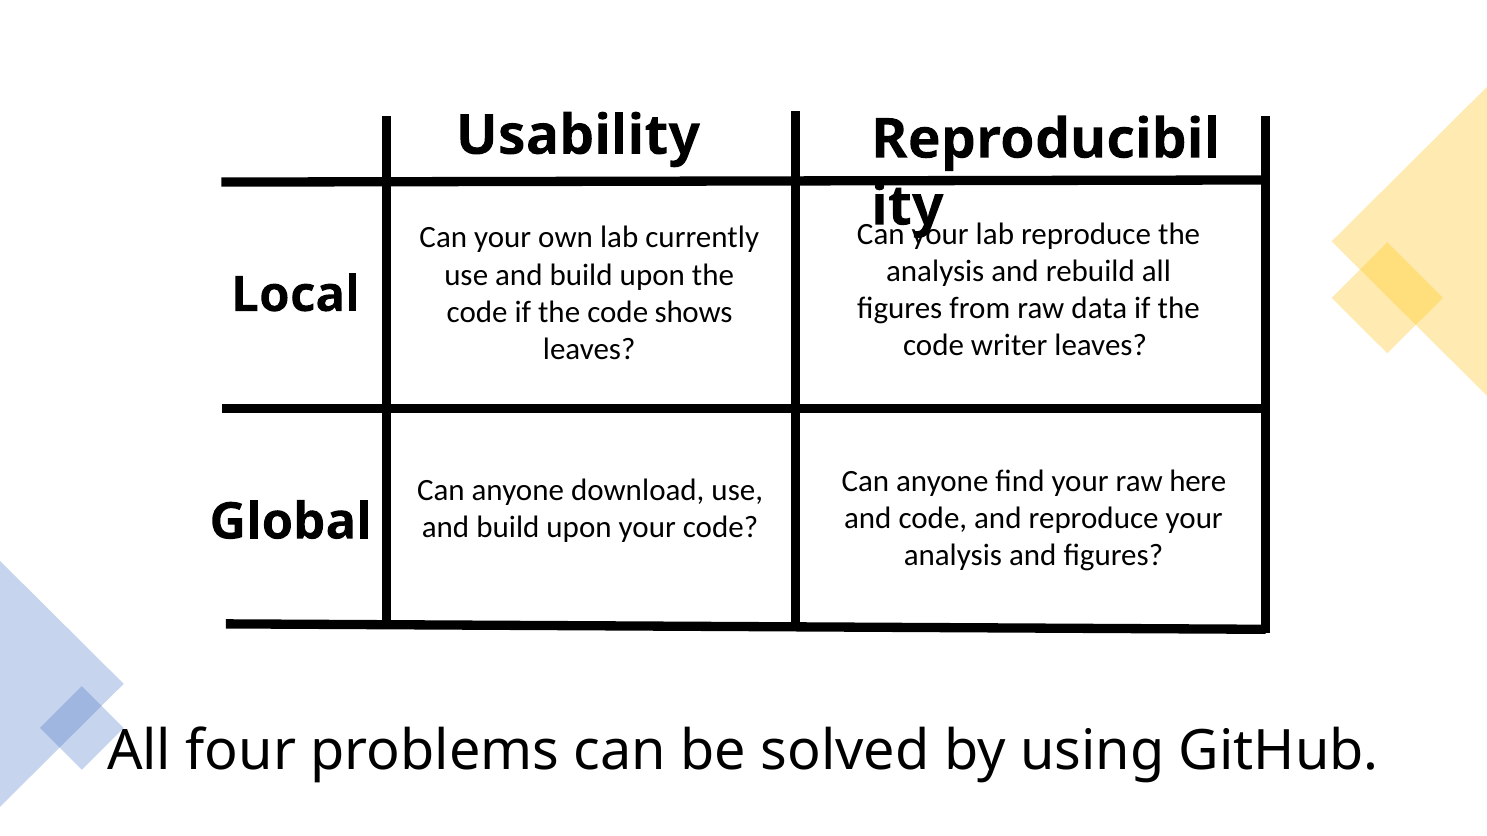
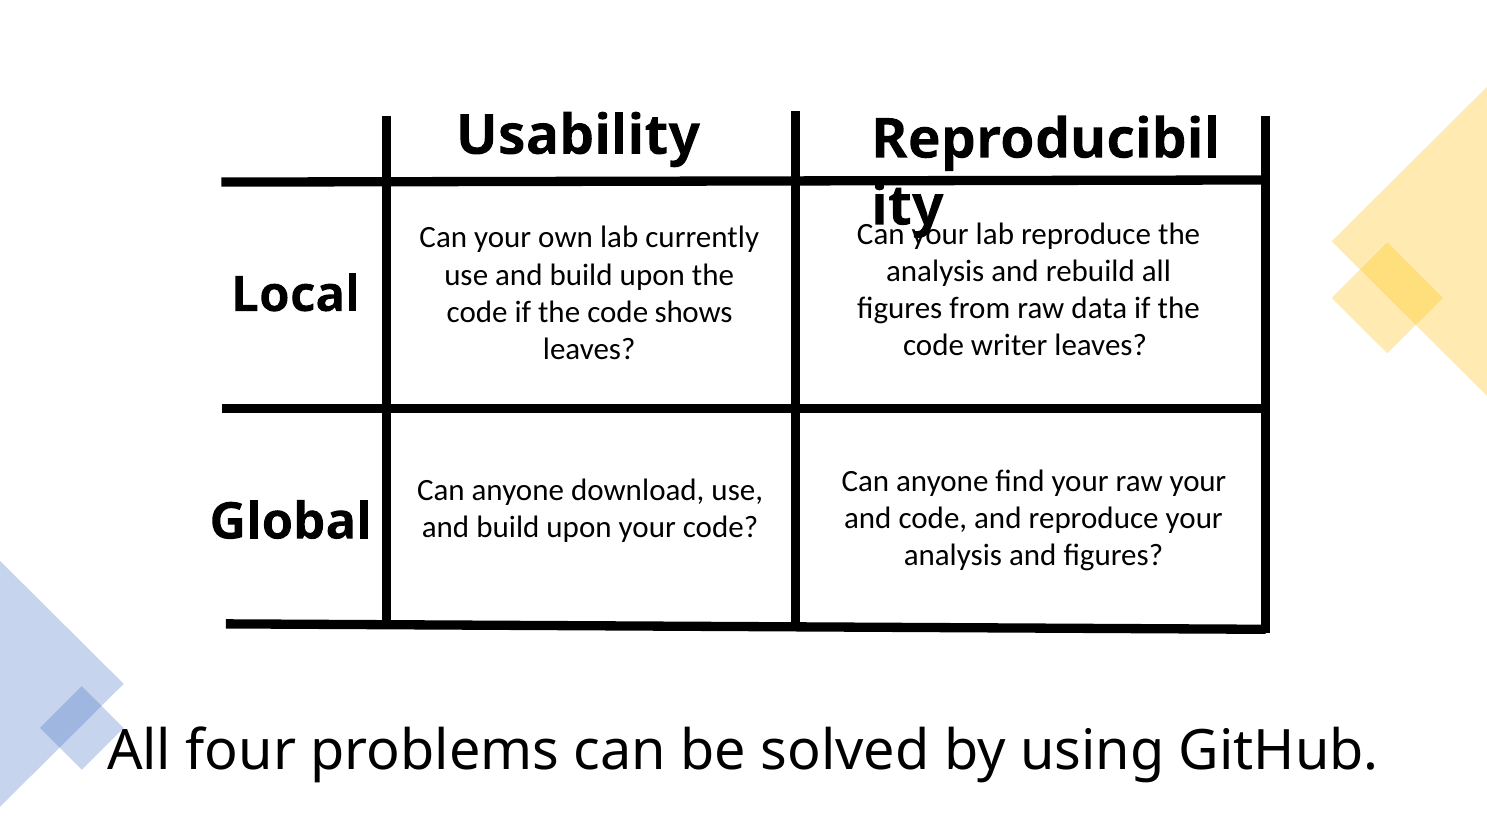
raw here: here -> your (1198, 481)
